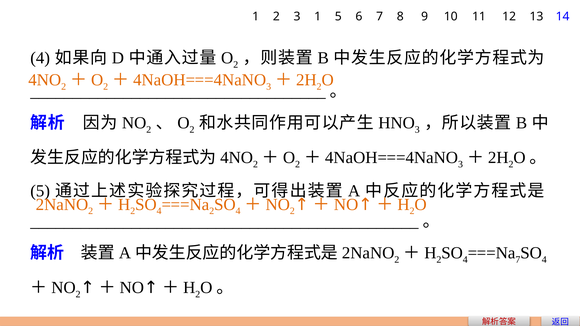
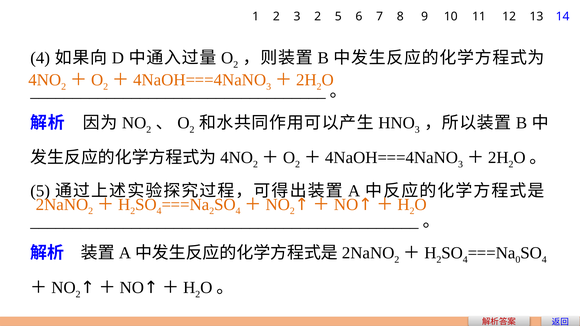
3 1: 1 -> 2 (318, 17)
7: 7 -> 0 (518, 260)
